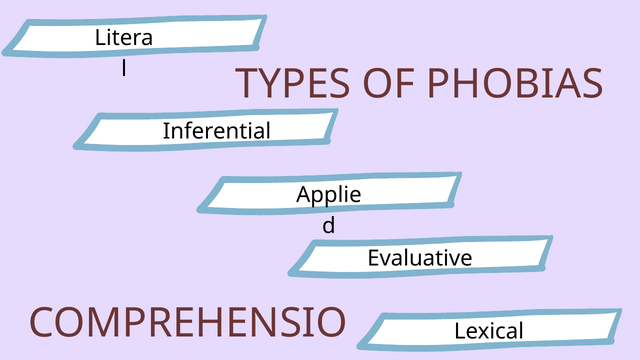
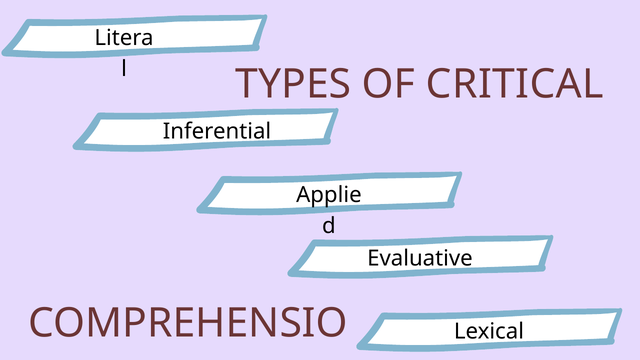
PHOBIAS: PHOBIAS -> CRITICAL (515, 84)
